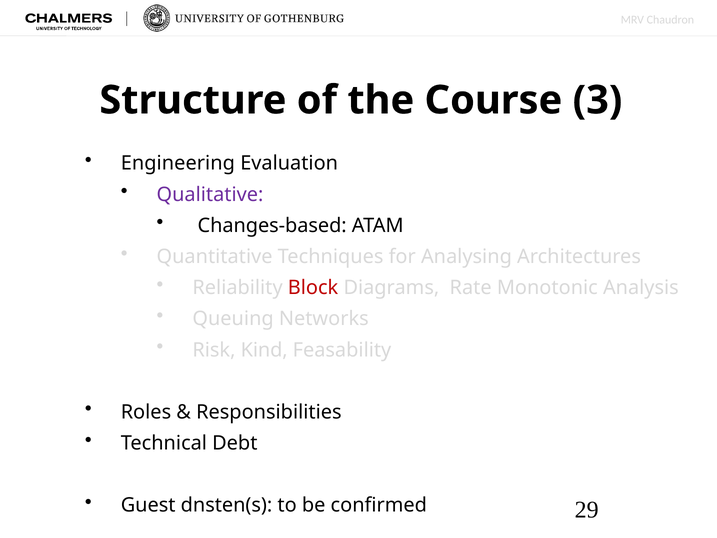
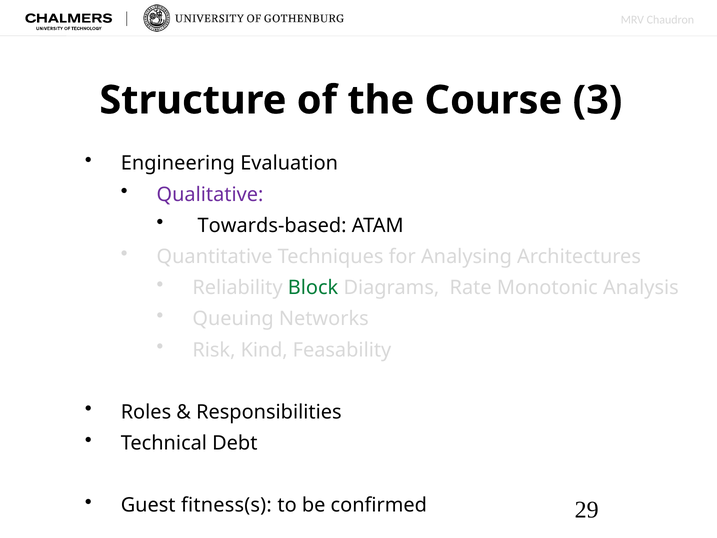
Changes-based: Changes-based -> Towards-based (272, 225)
Block colour: red -> green (313, 288)
dnsten(s: dnsten(s -> fitness(s (226, 505)
